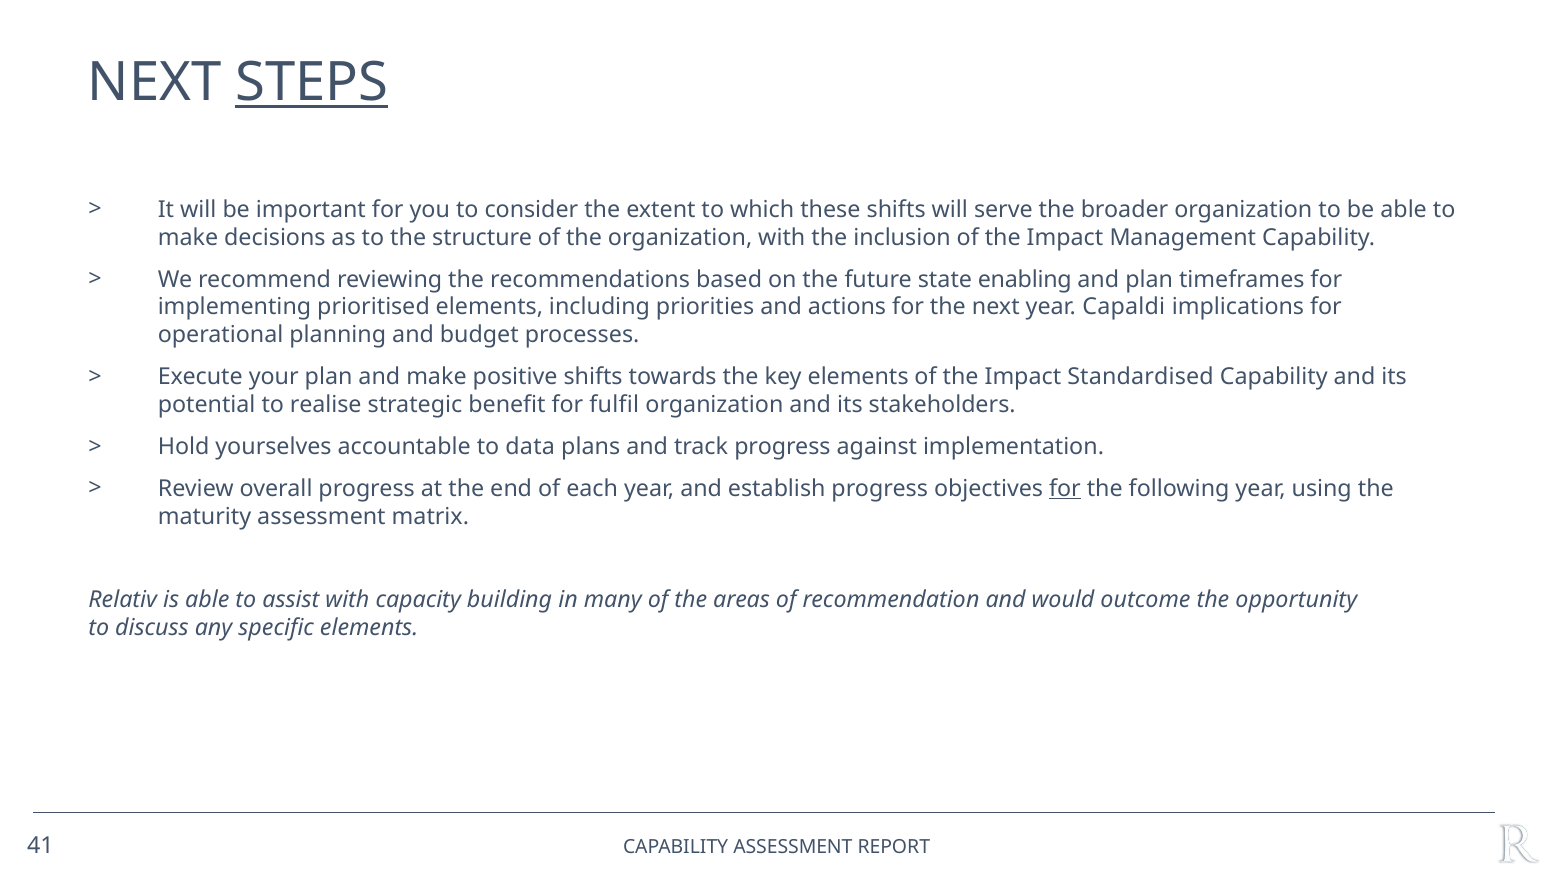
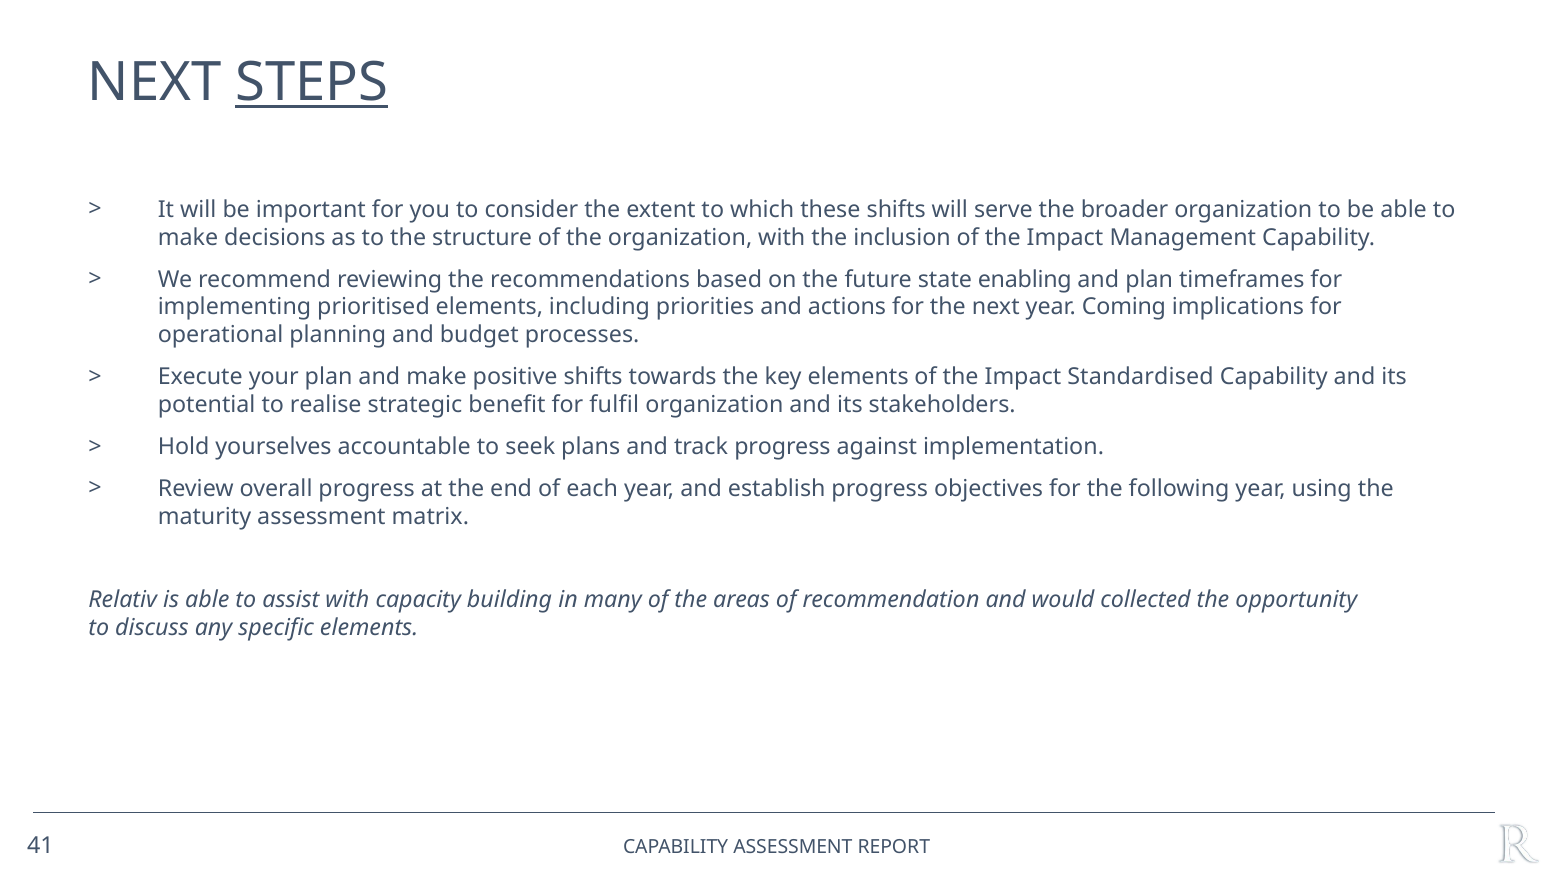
Capaldi: Capaldi -> Coming (1124, 307)
data: data -> seek (530, 447)
for underline: present -> none (1065, 488)
outcome: outcome -> collected (1146, 600)
